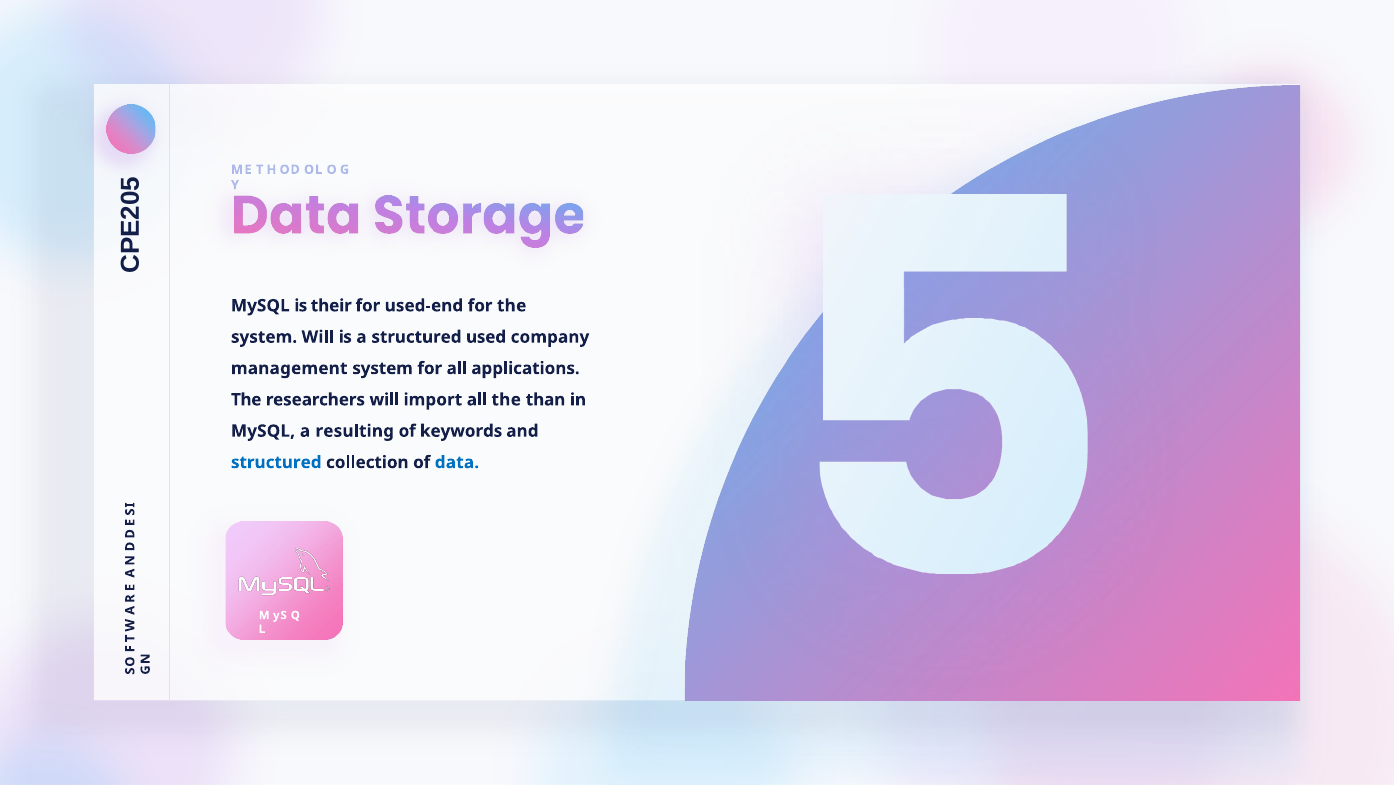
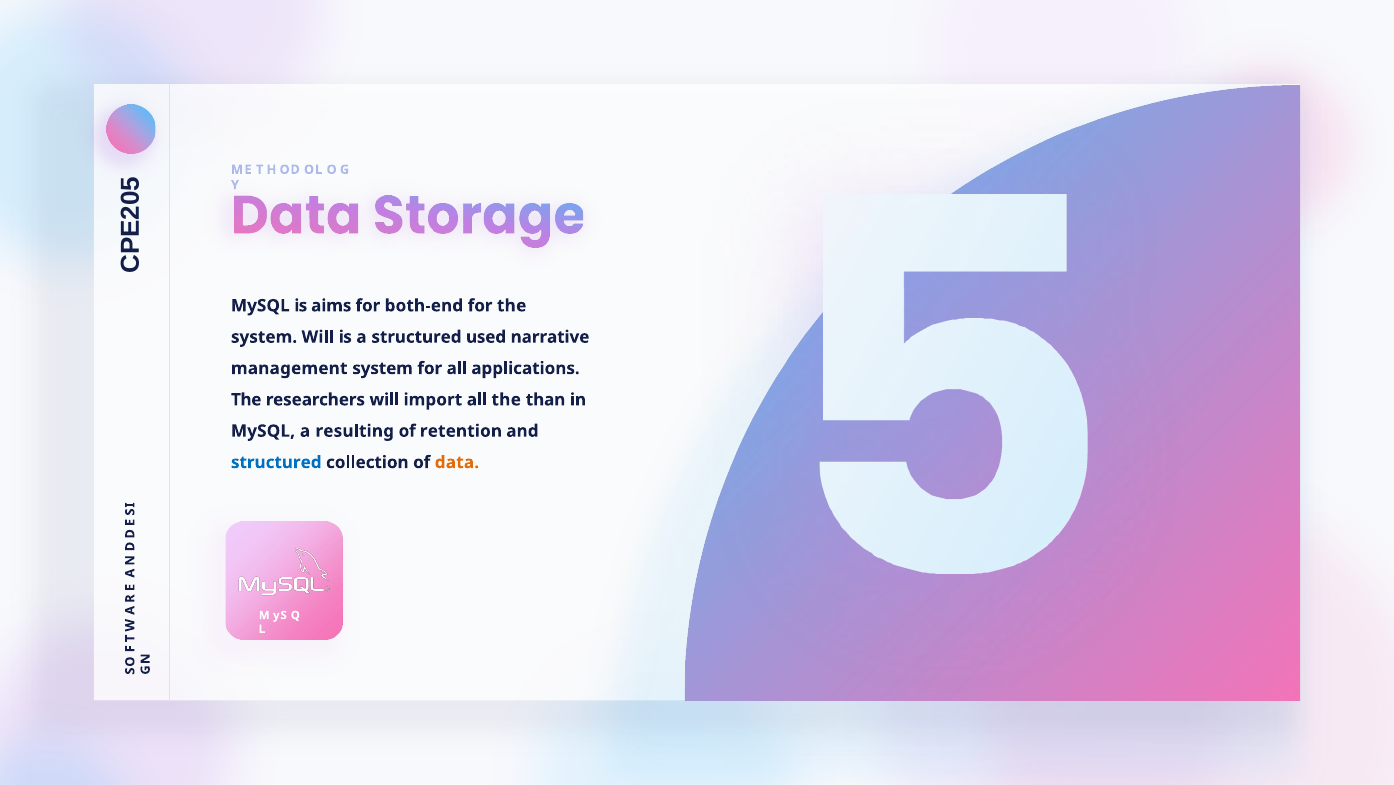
their: their -> aims (331, 306)
used-end: used-end -> both-end (424, 306)
company: company -> narrative (550, 337)
keywords: keywords -> retention (461, 431)
data colour: blue -> orange (457, 462)
